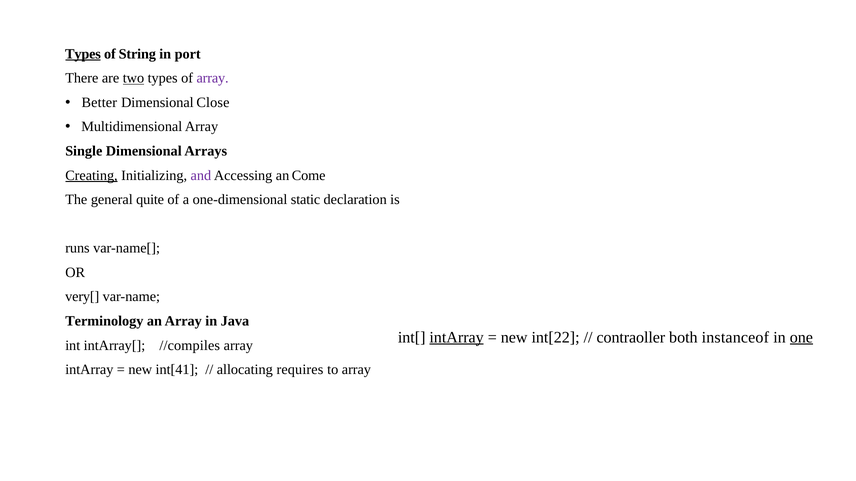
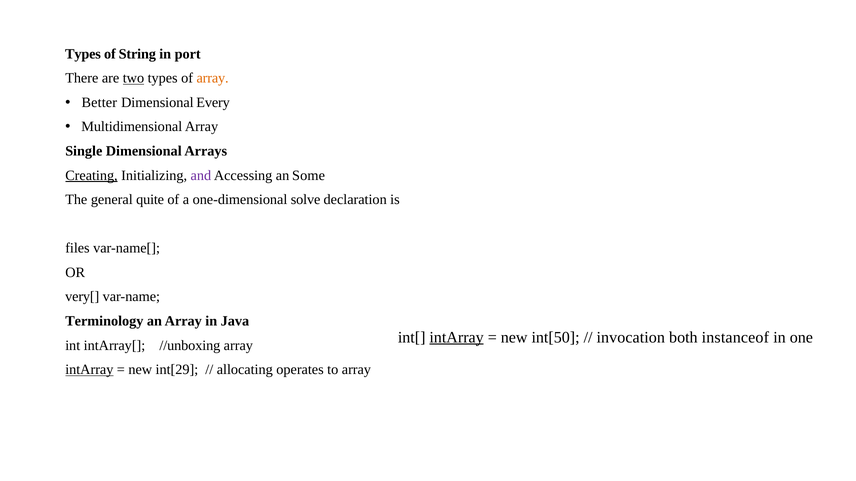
Types underline: present -> none (83, 54)
array colour: purple -> orange (213, 78)
Close: Close -> Every (213, 103)
Come: Come -> Some (309, 175)
static: static -> solve (306, 200)
runs: runs -> files (77, 248)
int[22: int[22 -> int[50 (556, 338)
contraoller: contraoller -> invocation (631, 338)
one underline: present -> none (801, 338)
//compiles: //compiles -> //unboxing (190, 346)
intArray underline: none -> present (89, 370)
int[41: int[41 -> int[29 (177, 370)
requires: requires -> operates (300, 370)
